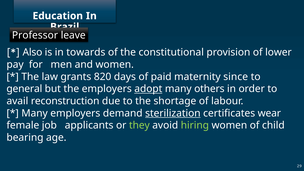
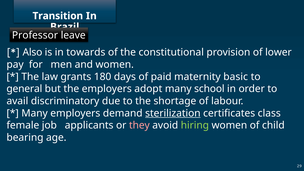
Education: Education -> Transition (58, 16)
820: 820 -> 180 (103, 77)
since: since -> basic (236, 77)
adopt underline: present -> none (148, 89)
others: others -> school (209, 89)
reconstruction: reconstruction -> discriminatory (65, 101)
wear: wear -> class (269, 113)
they colour: light green -> pink (139, 125)
